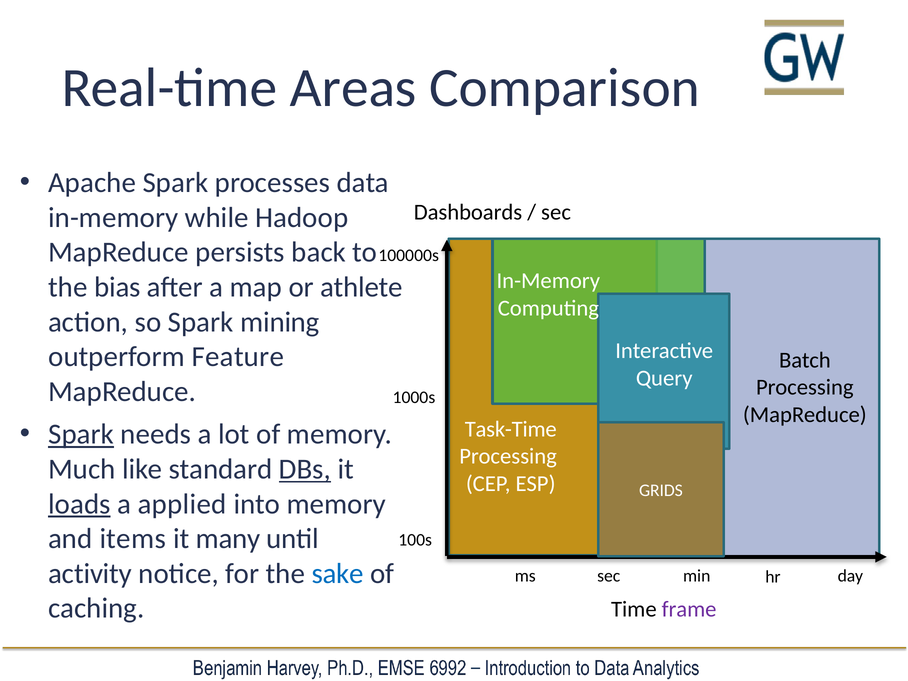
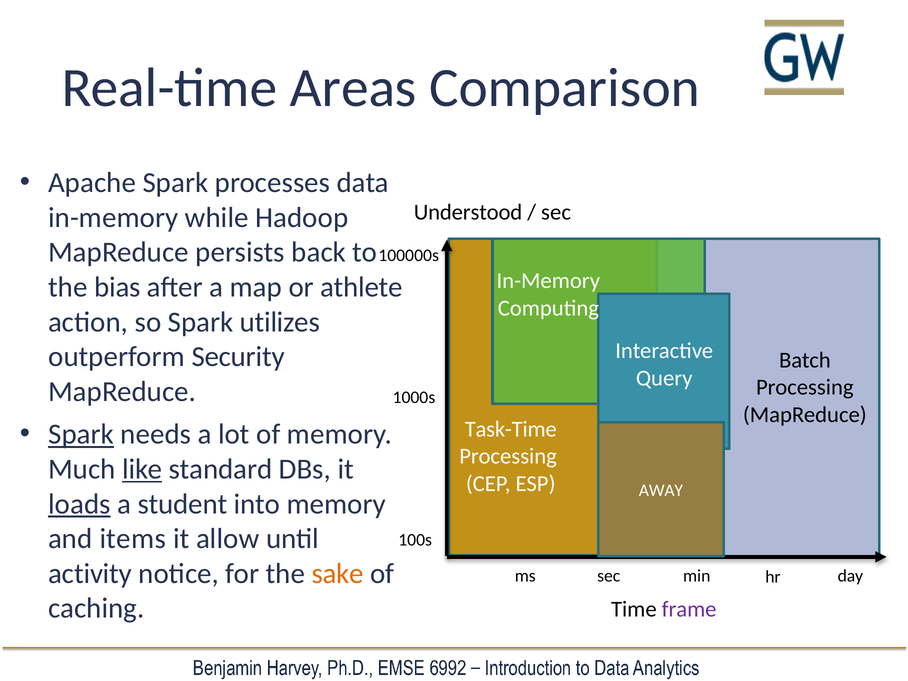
Dashboards: Dashboards -> Understood (468, 212)
mining: mining -> utilizes (280, 322)
Feature: Feature -> Security (238, 357)
like underline: none -> present (142, 469)
DBs underline: present -> none (305, 469)
GRIDS: GRIDS -> AWAY (661, 490)
applied: applied -> student (182, 504)
many: many -> allow (228, 539)
sake colour: blue -> orange (338, 574)
